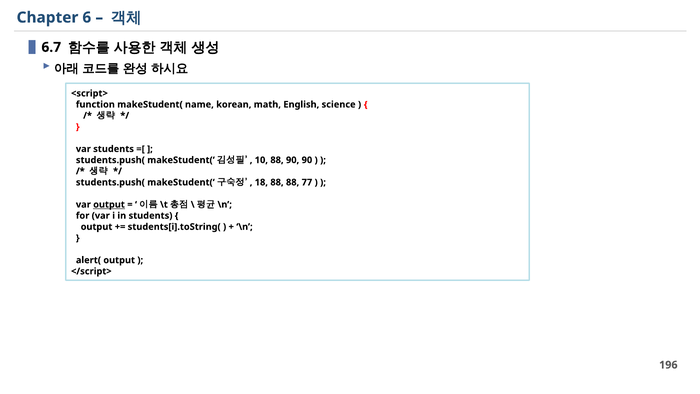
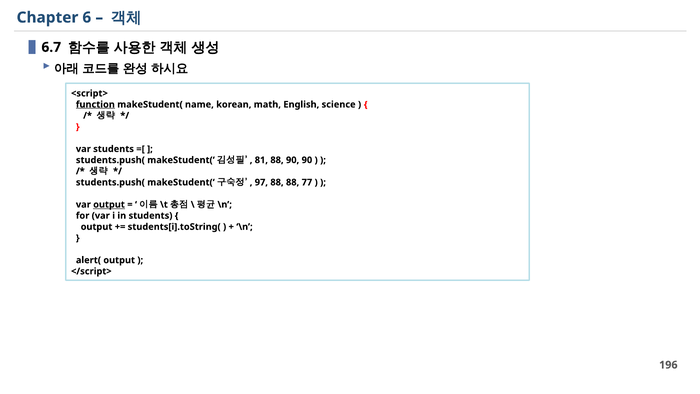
function underline: none -> present (95, 104)
10: 10 -> 81 (261, 160)
18: 18 -> 97 (261, 182)
